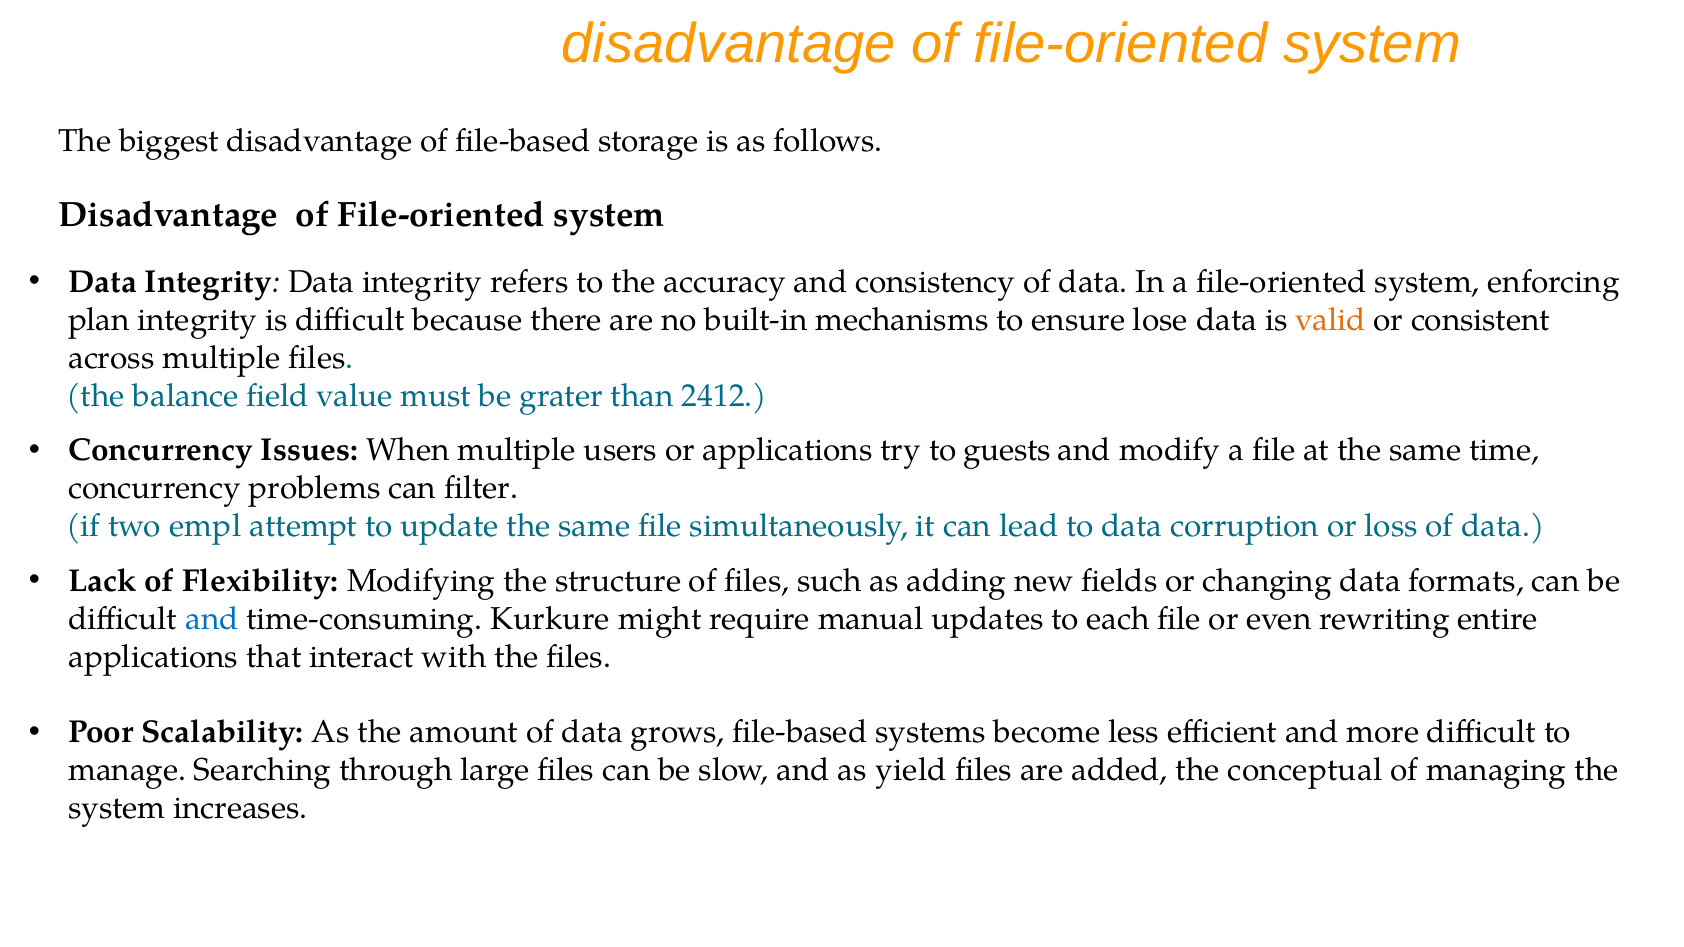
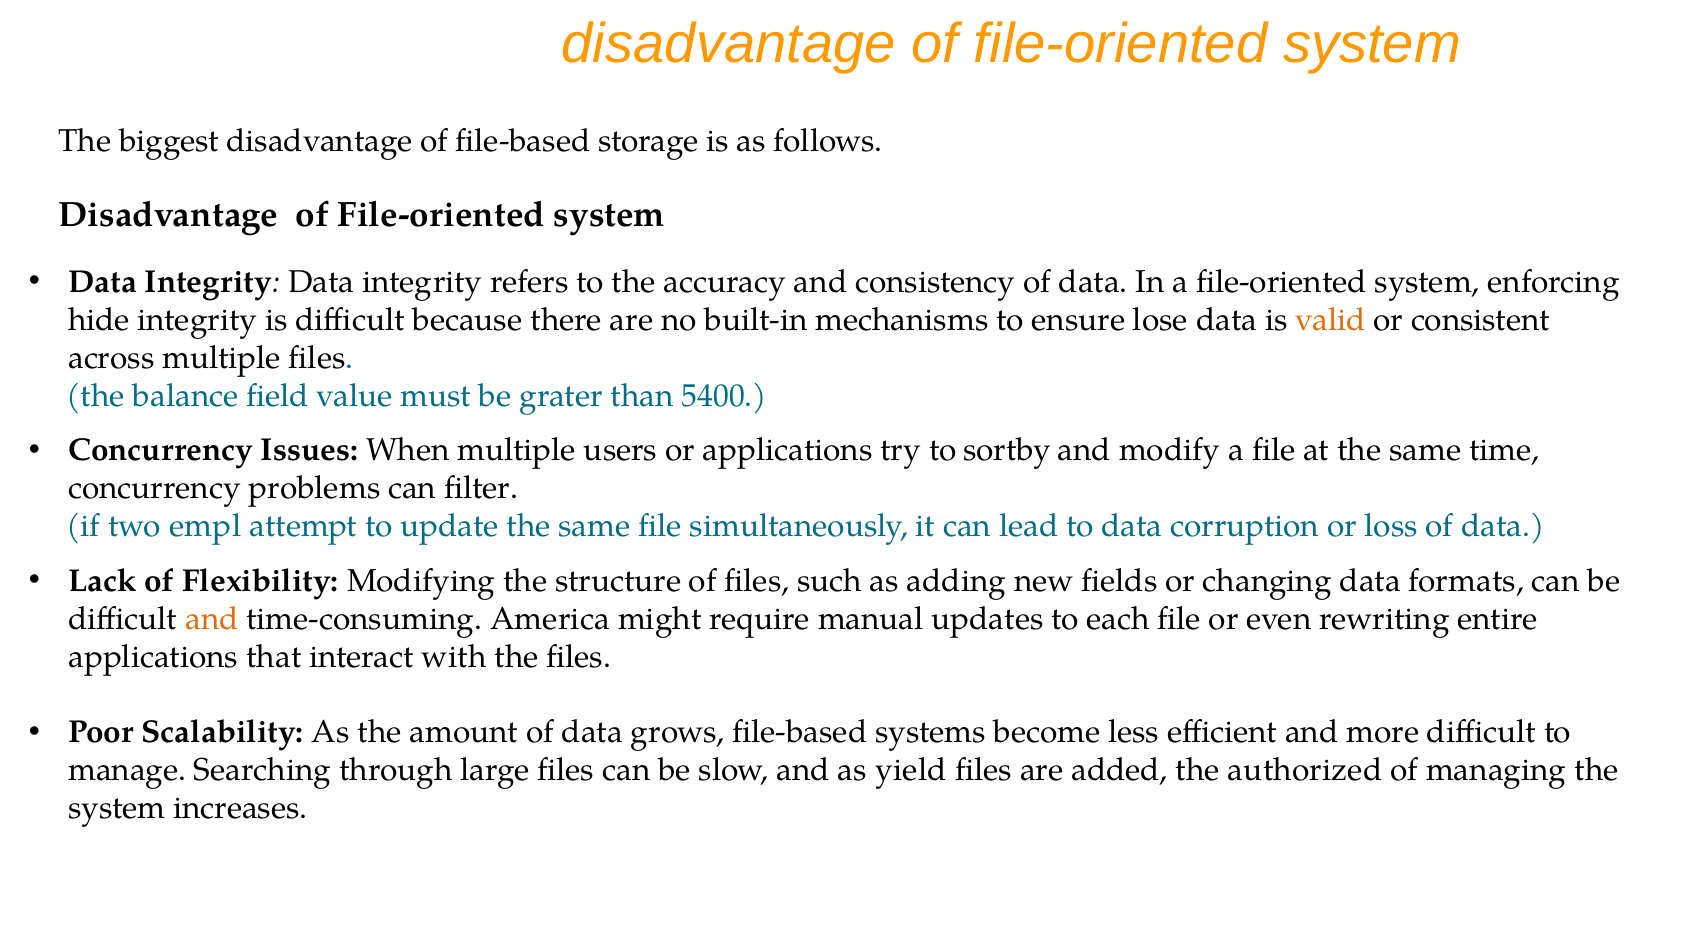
plan: plan -> hide (99, 320)
2412: 2412 -> 5400 (724, 396)
guests: guests -> sortby (1007, 451)
and colour: blue -> orange (212, 619)
Kurkure: Kurkure -> America (550, 619)
conceptual: conceptual -> authorized (1305, 770)
